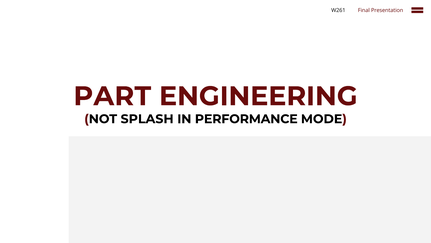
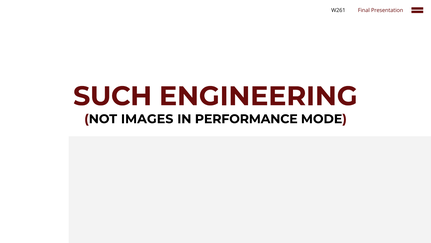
PART: PART -> SUCH (113, 96)
SPLASH: SPLASH -> IMAGES (147, 119)
